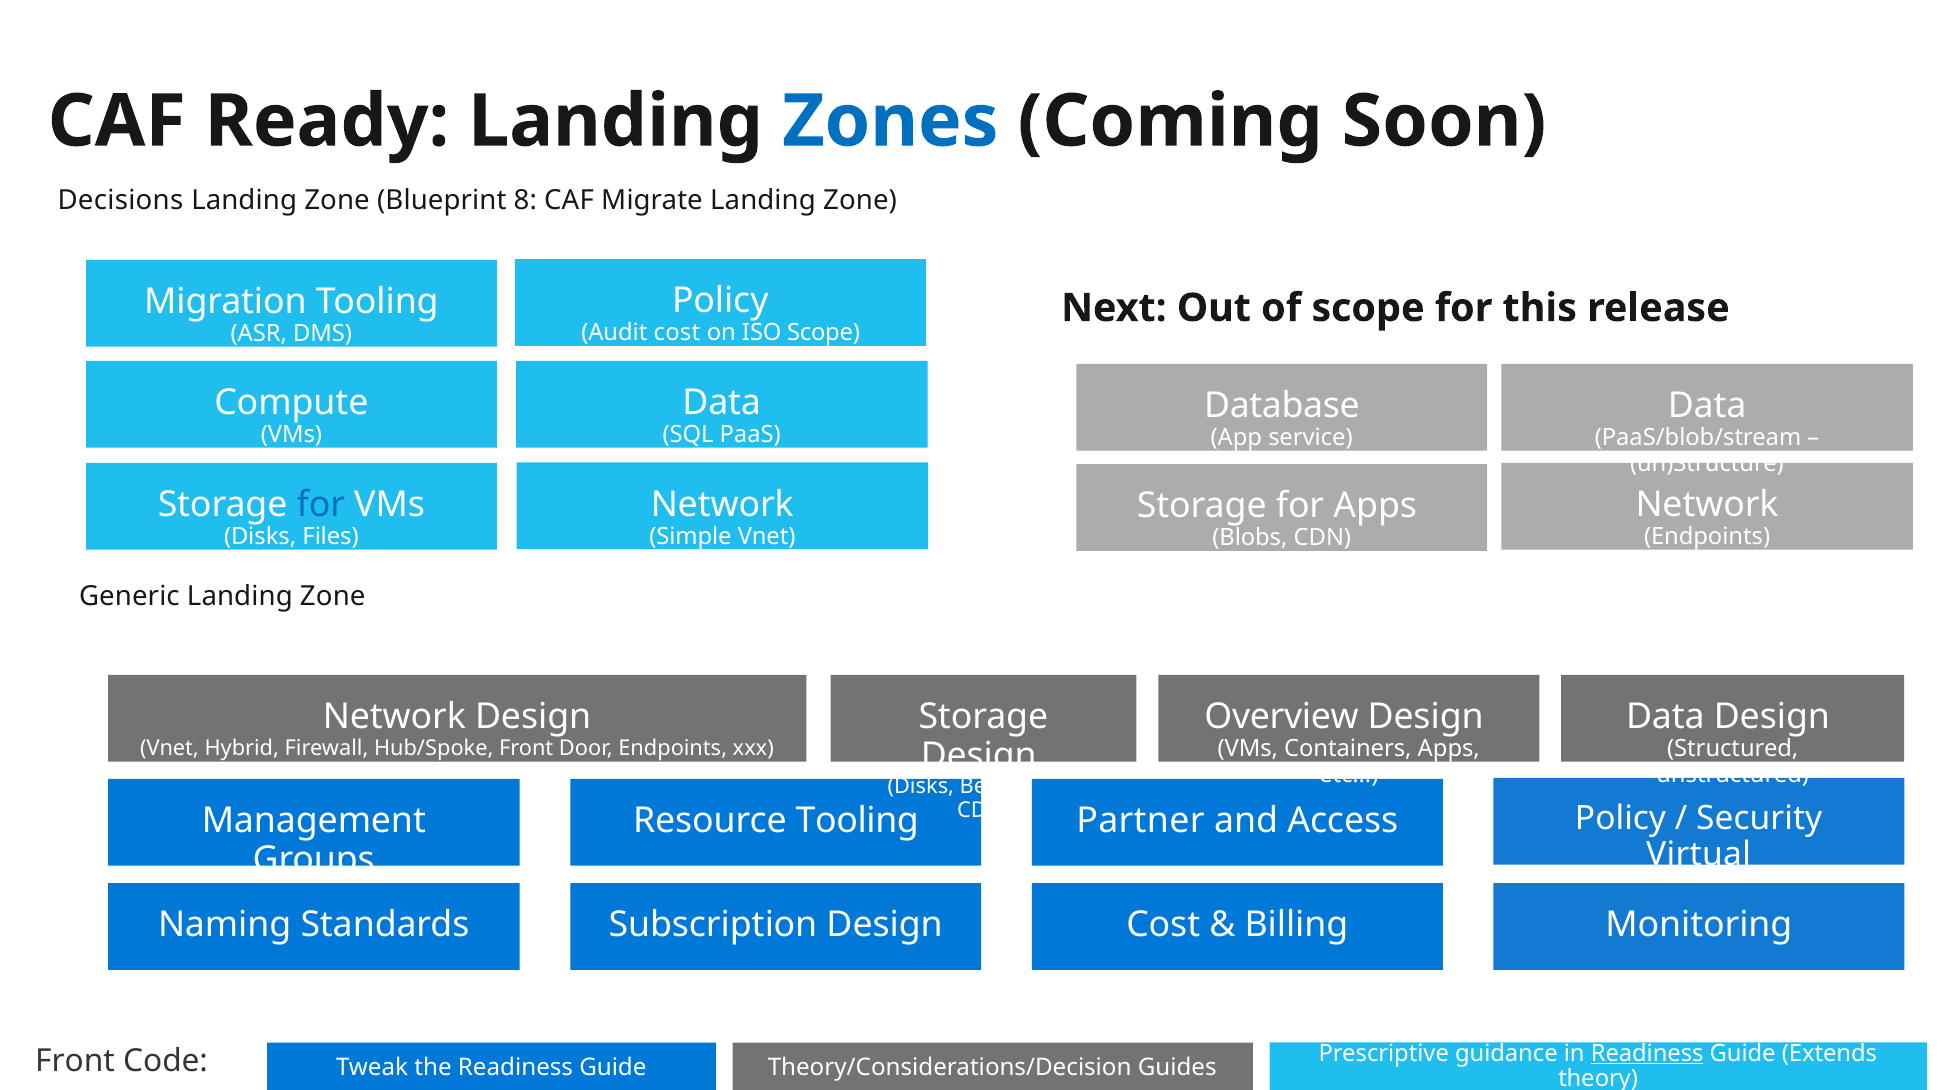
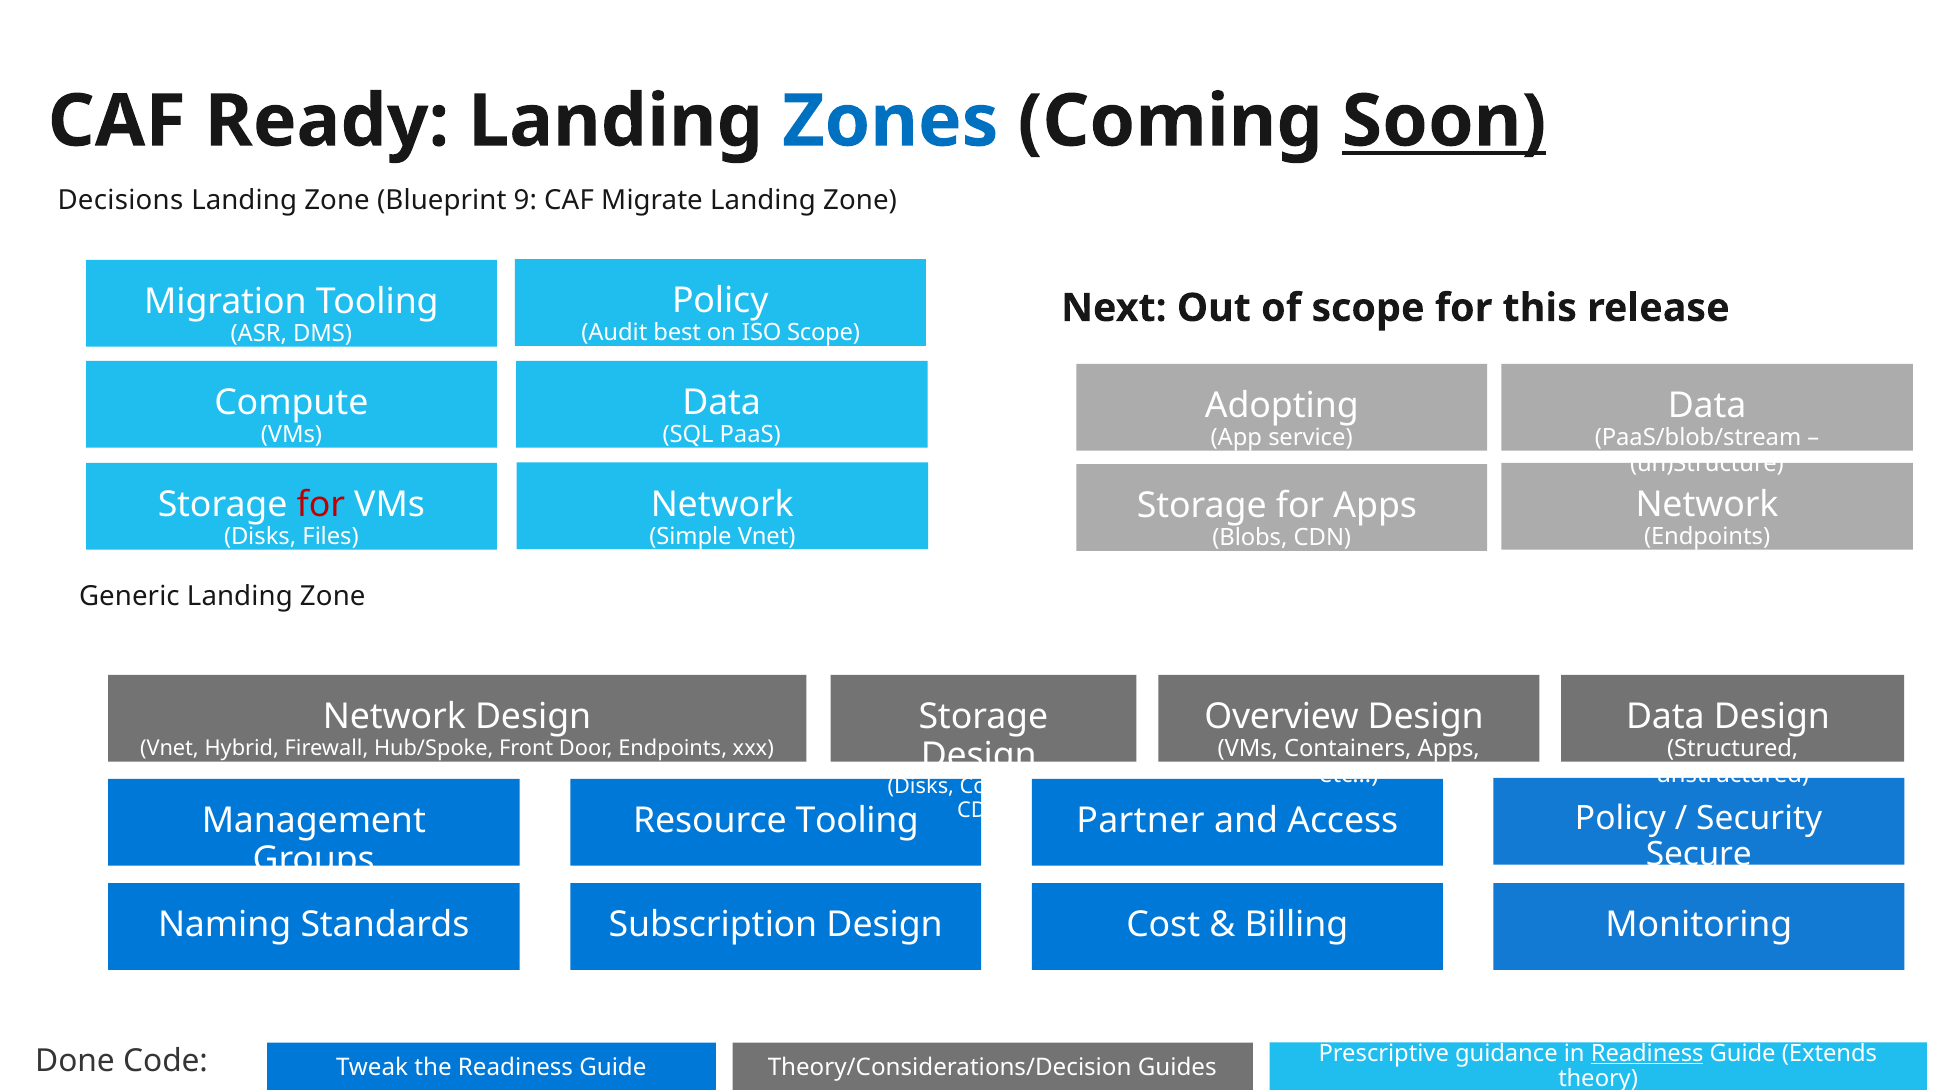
Soon underline: none -> present (1444, 121)
8: 8 -> 9 (525, 200)
Audit cost: cost -> best (677, 333)
Database: Database -> Adopting (1282, 406)
for colour: blue -> red (321, 504)
Disks Best: Best -> Cost (985, 786)
Virtual: Virtual -> Secure (1699, 855)
Front: Front -> Done (75, 1061)
